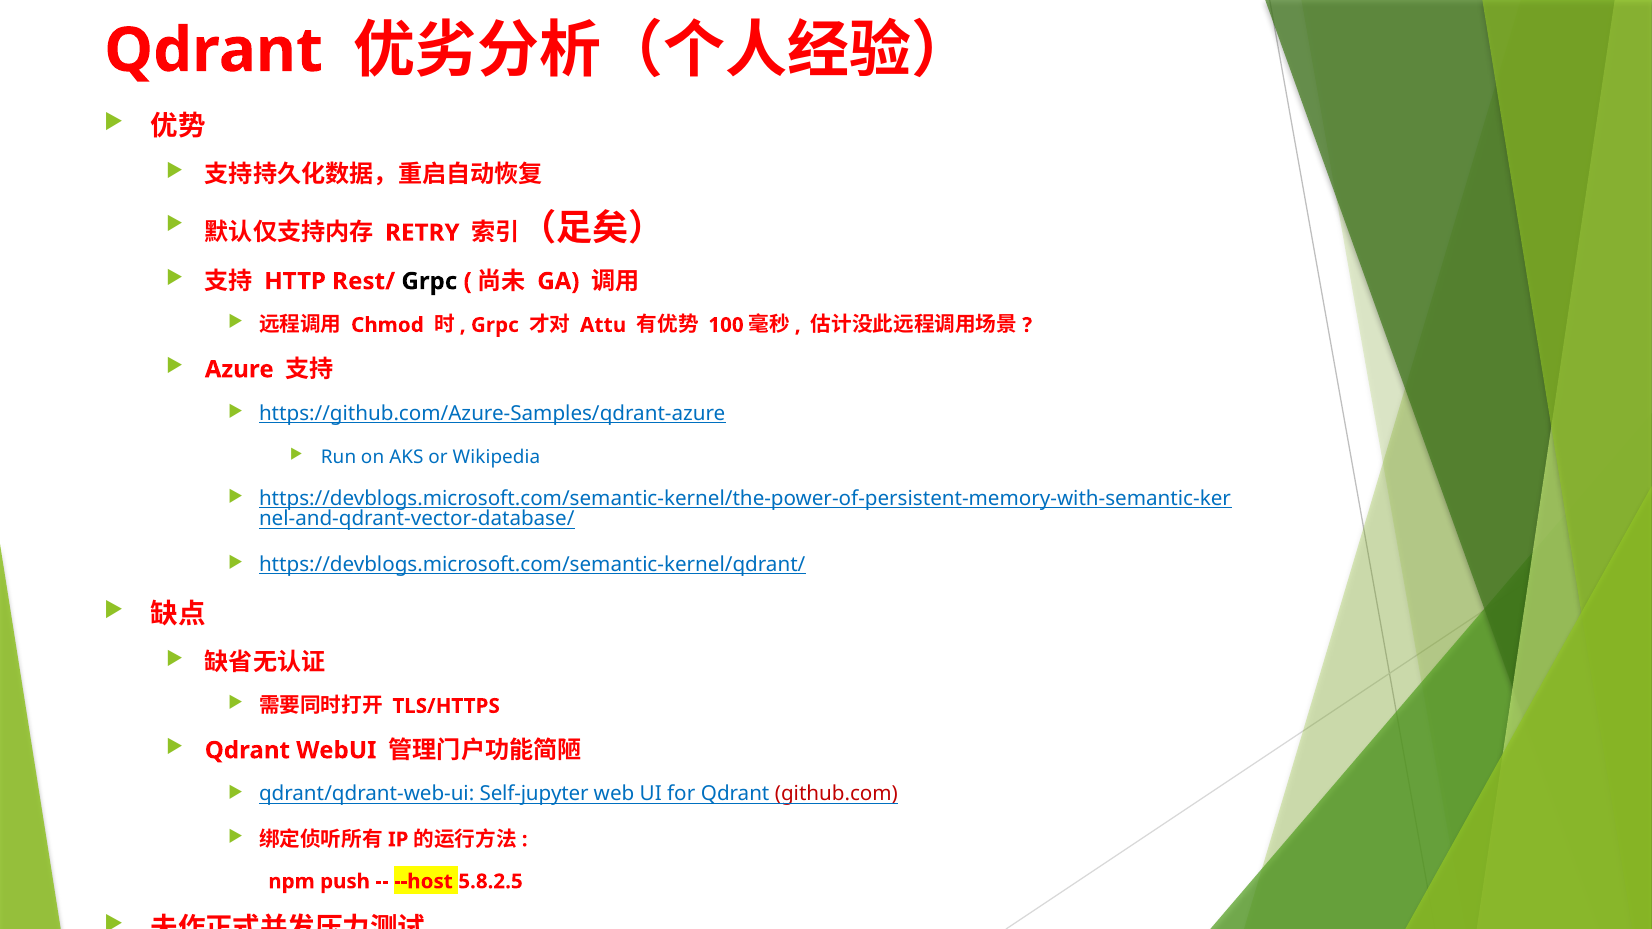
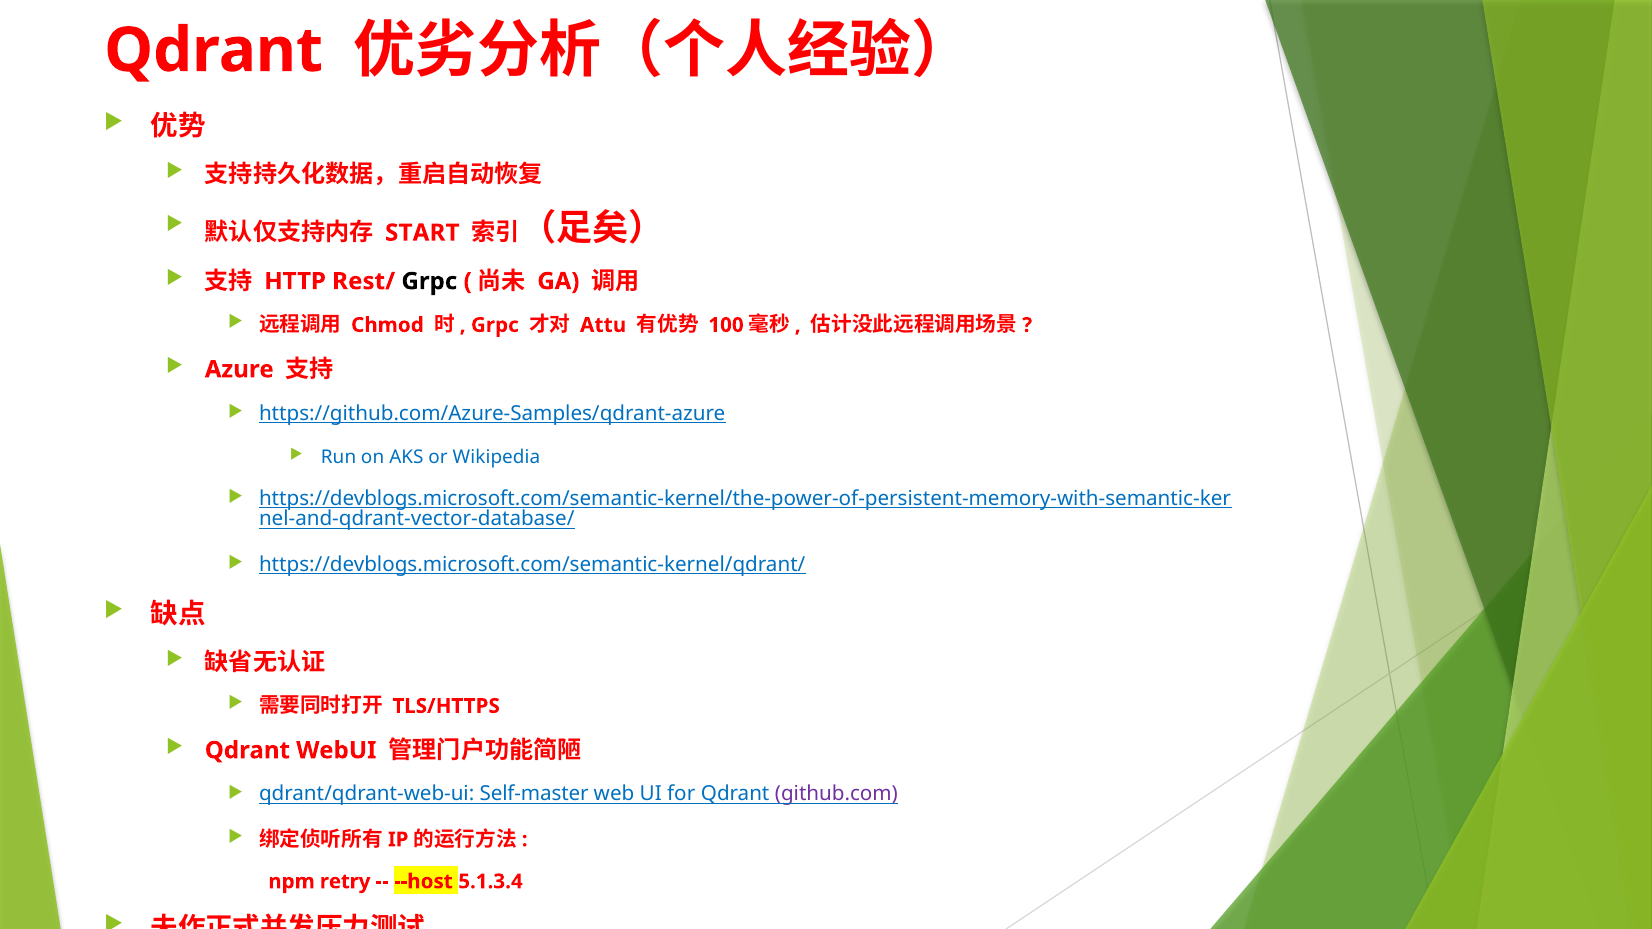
RETRY: RETRY -> START (422, 233)
Self-jupyter: Self-jupyter -> Self-master (534, 794)
github.com colour: red -> purple (836, 794)
push: push -> retry (345, 882)
5.8.2.5: 5.8.2.5 -> 5.1.3.4 (491, 882)
